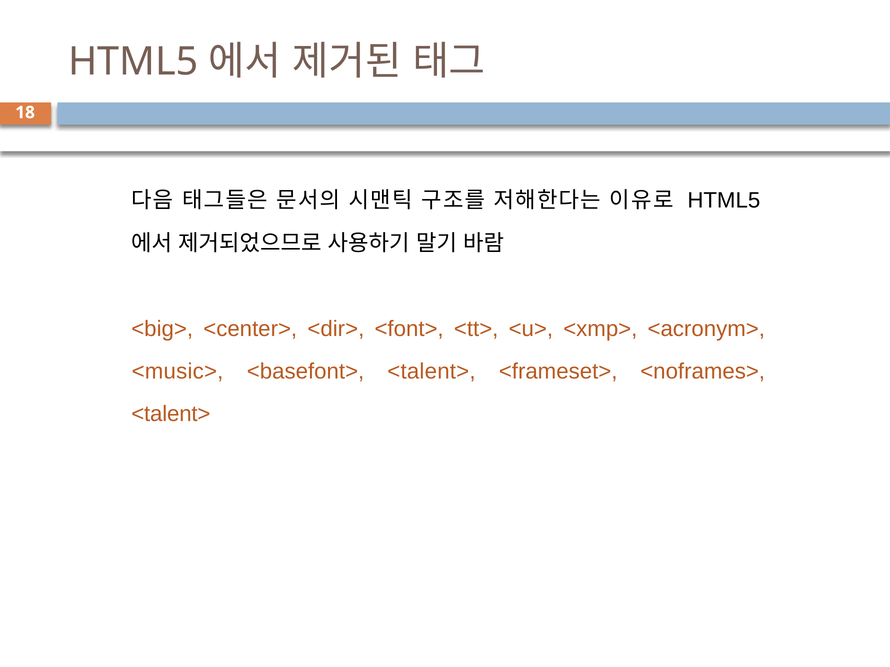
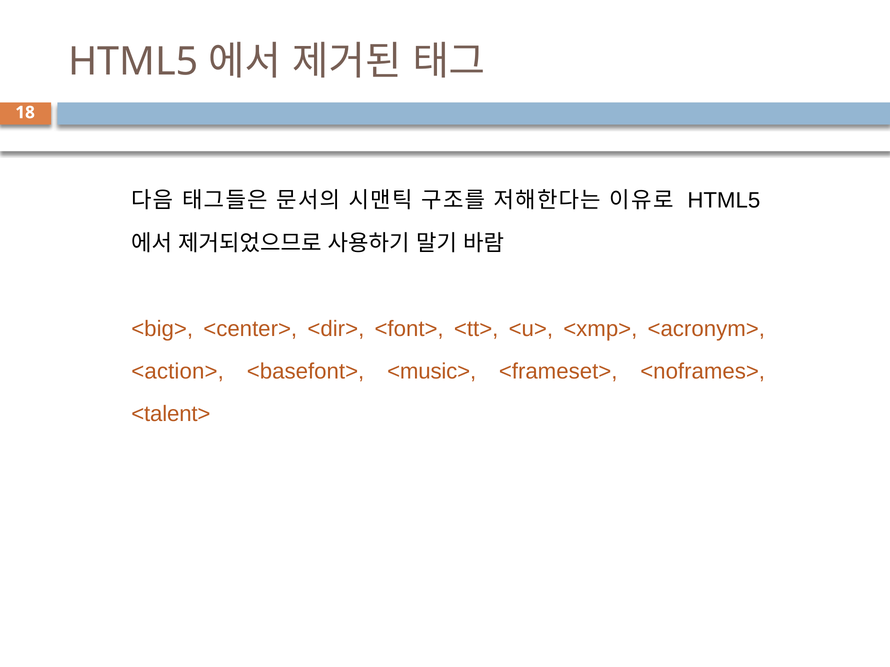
<music>: <music> -> <action> (178, 372)
<basefont> <talent>: <talent> -> <music> (432, 372)
